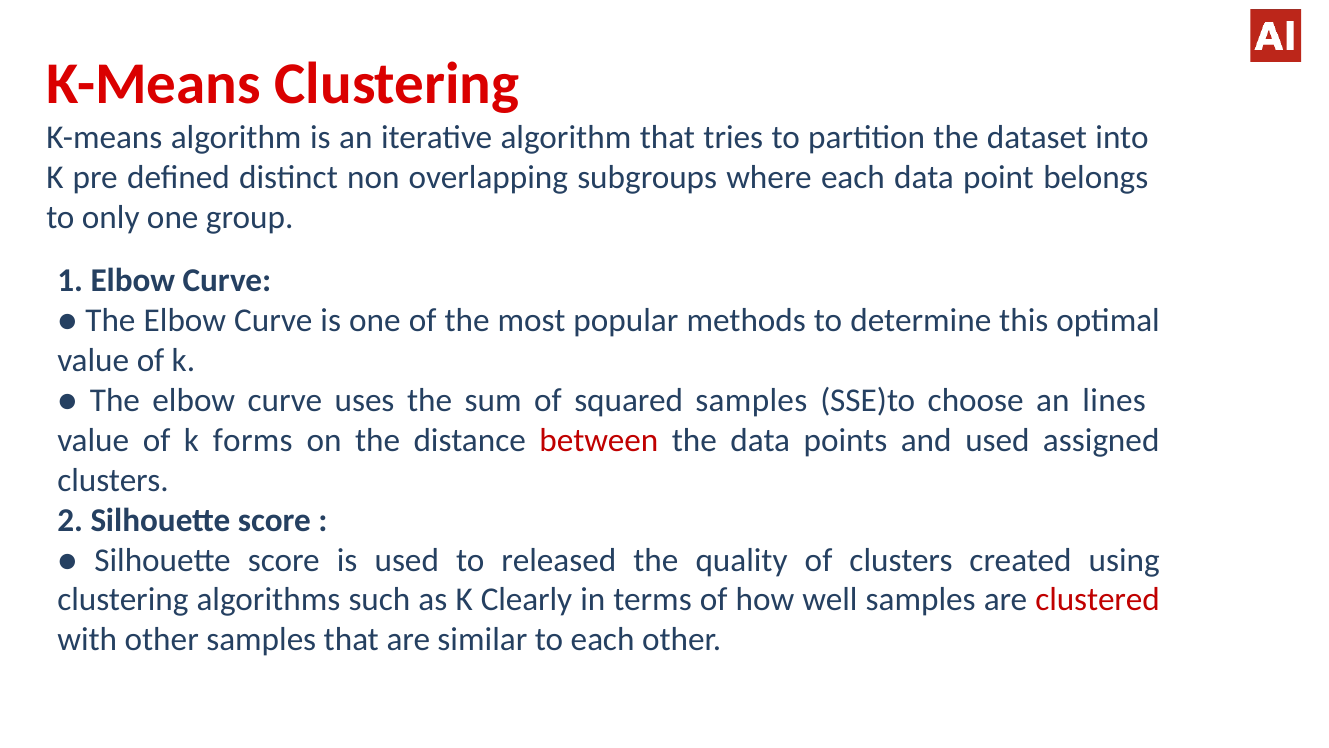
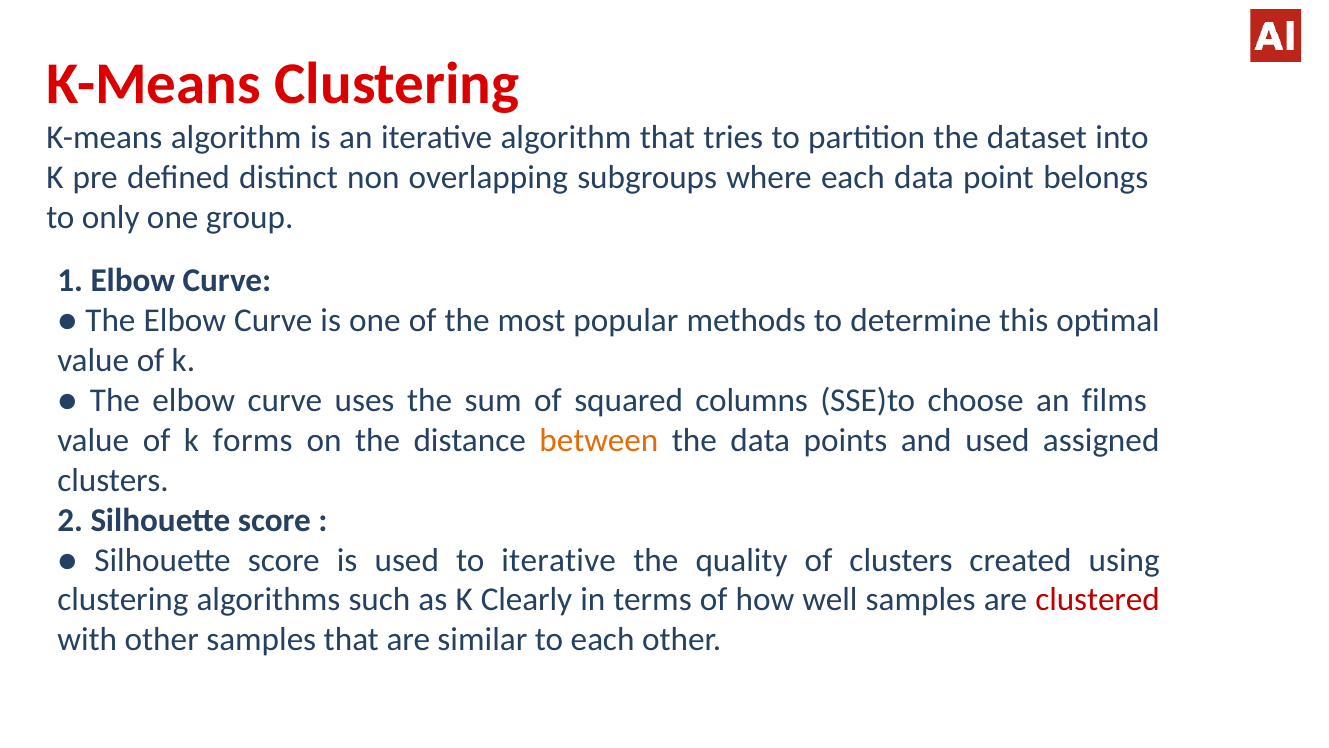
squared samples: samples -> columns (752, 400)
lines: lines -> films (1114, 400)
between colour: red -> orange (599, 440)
to released: released -> iterative (559, 560)
